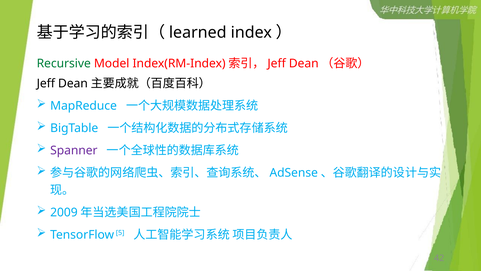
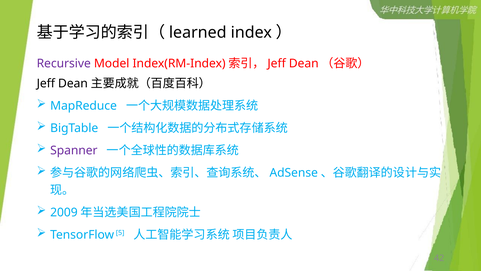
Recursive colour: green -> purple (64, 63)
